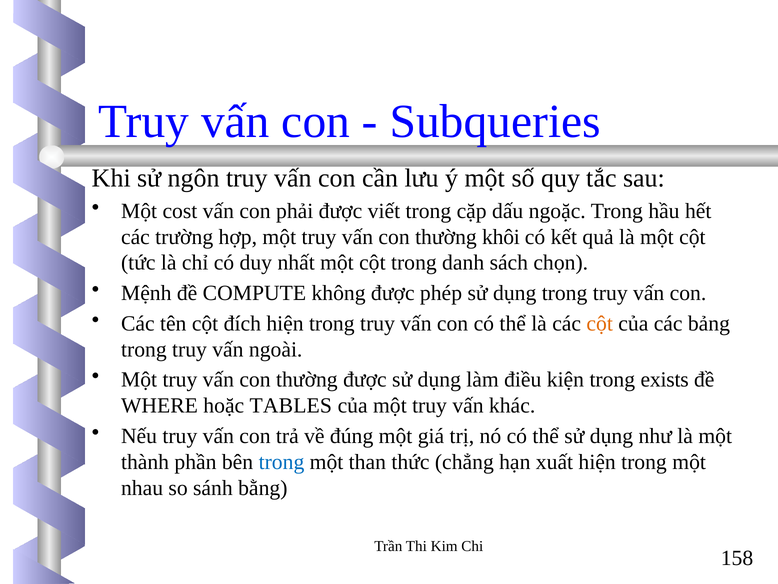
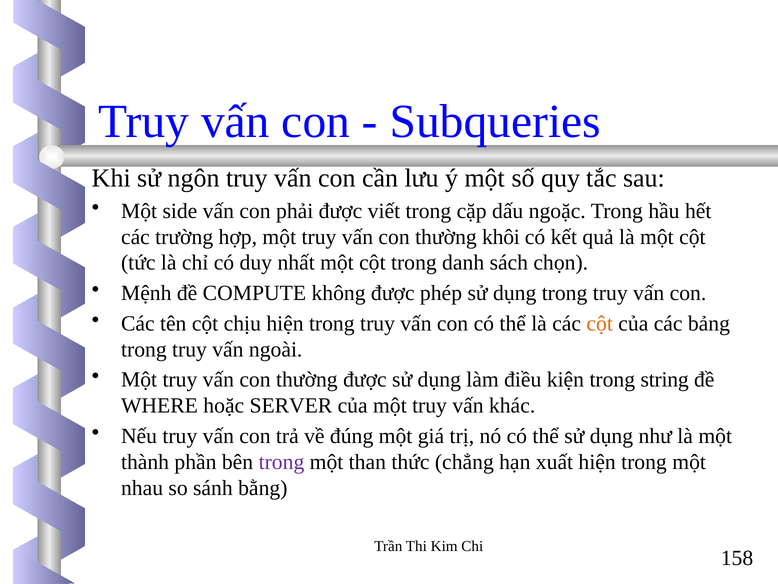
cost: cost -> side (180, 211)
đích: đích -> chịu (242, 323)
exists: exists -> string (665, 379)
TABLES: TABLES -> SERVER (291, 405)
trong colour: blue -> purple (281, 462)
